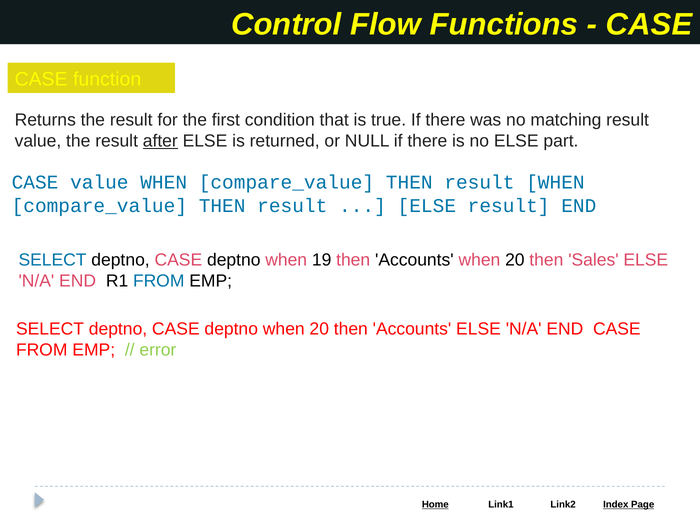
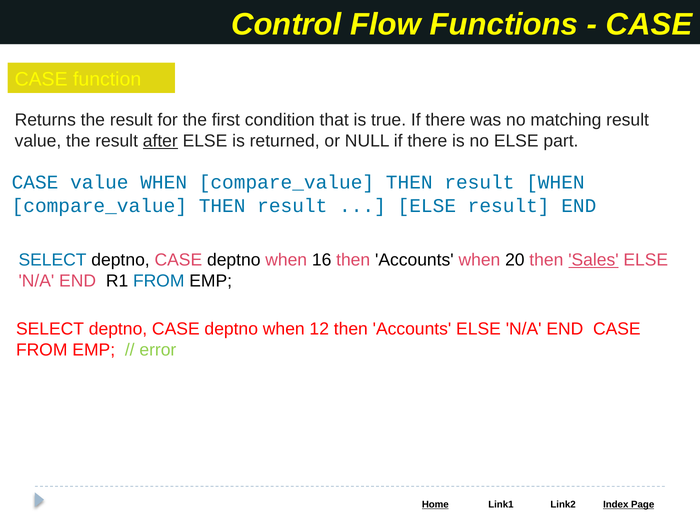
19: 19 -> 16 (322, 260)
Sales underline: none -> present (593, 260)
deptno when 20: 20 -> 12 (319, 329)
